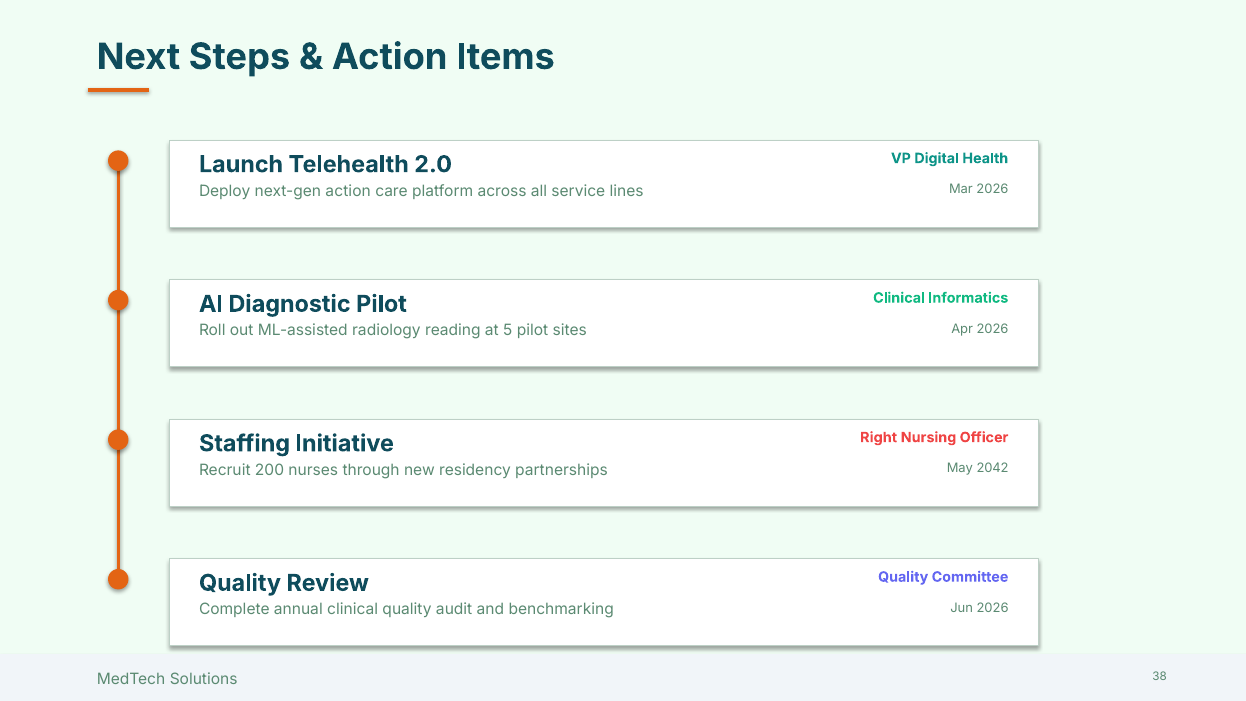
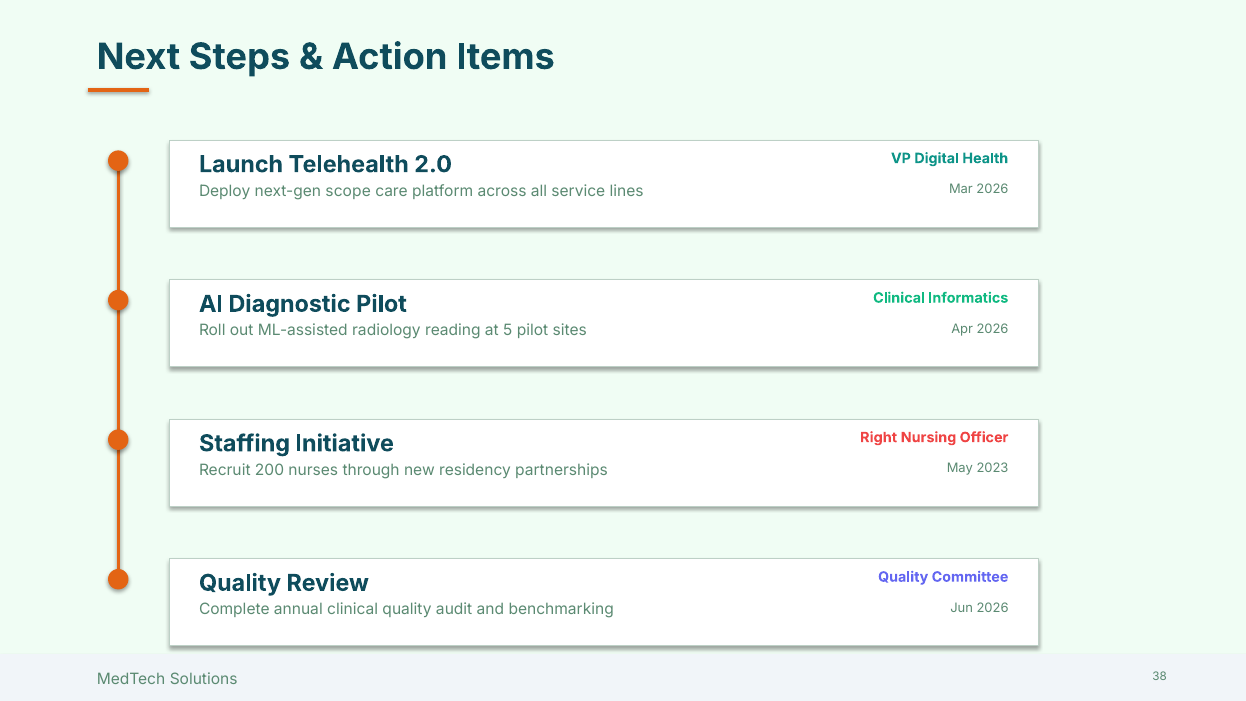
next-gen action: action -> scope (348, 191)
2042: 2042 -> 2023 (992, 468)
